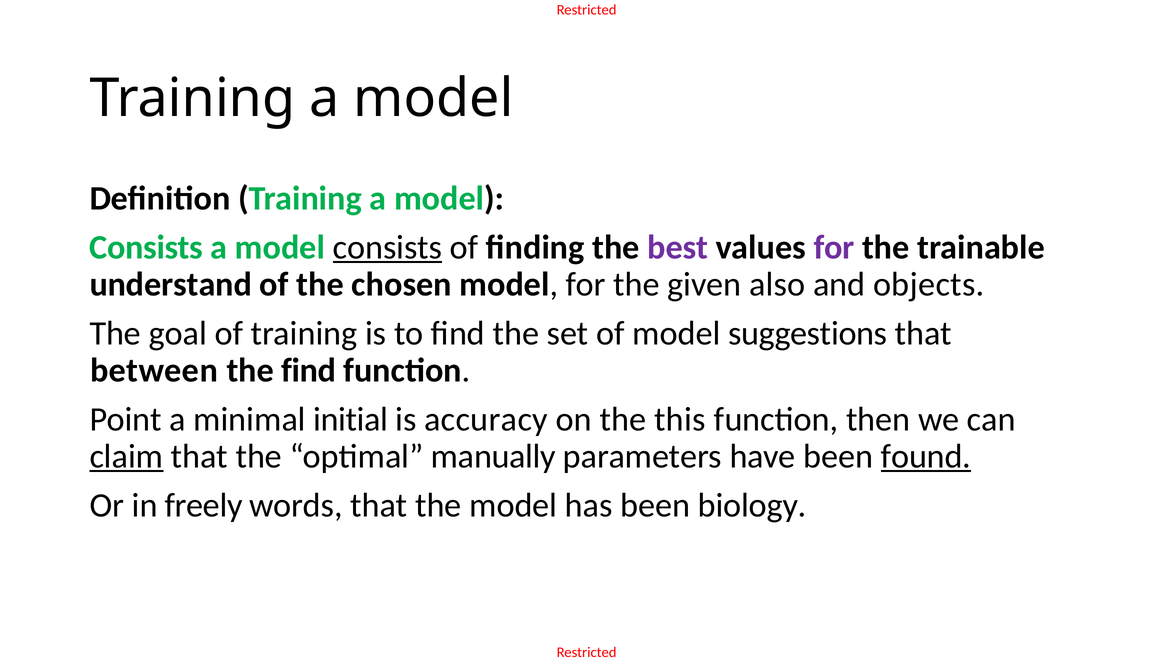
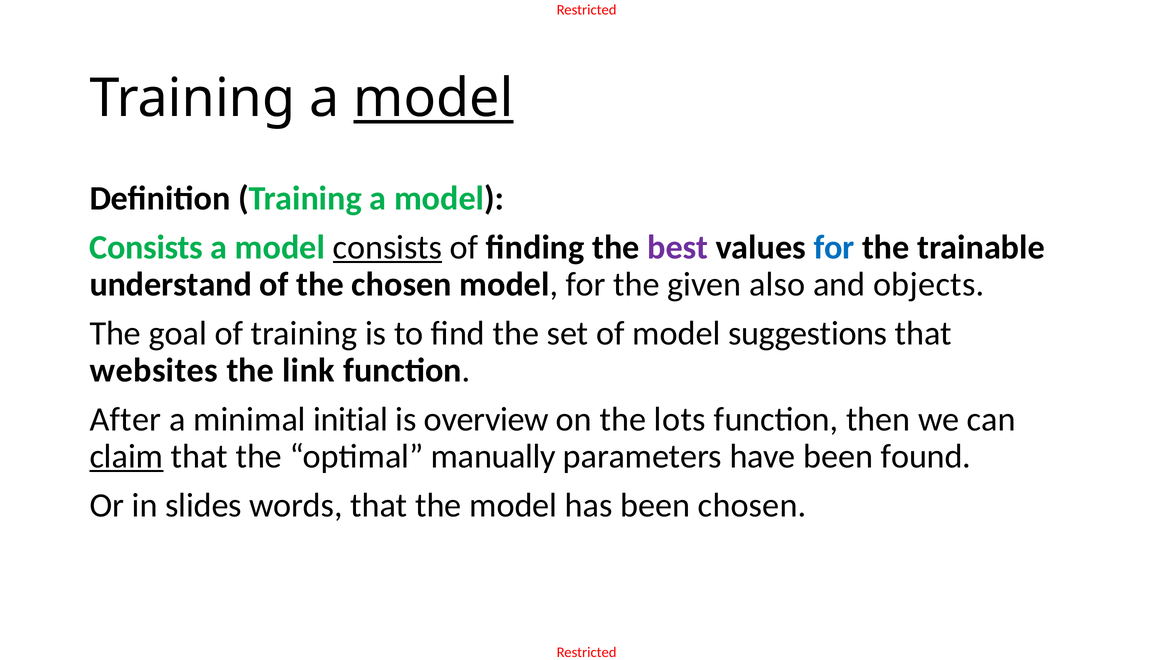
model underline: none -> present (434, 99)
for colour: purple -> blue (834, 248)
between: between -> websites (154, 371)
the find: find -> link (308, 371)
Point: Point -> After (125, 420)
accuracy: accuracy -> overview (486, 420)
this: this -> lots (680, 420)
found underline: present -> none (926, 457)
freely: freely -> slides (203, 506)
been biology: biology -> chosen (752, 506)
